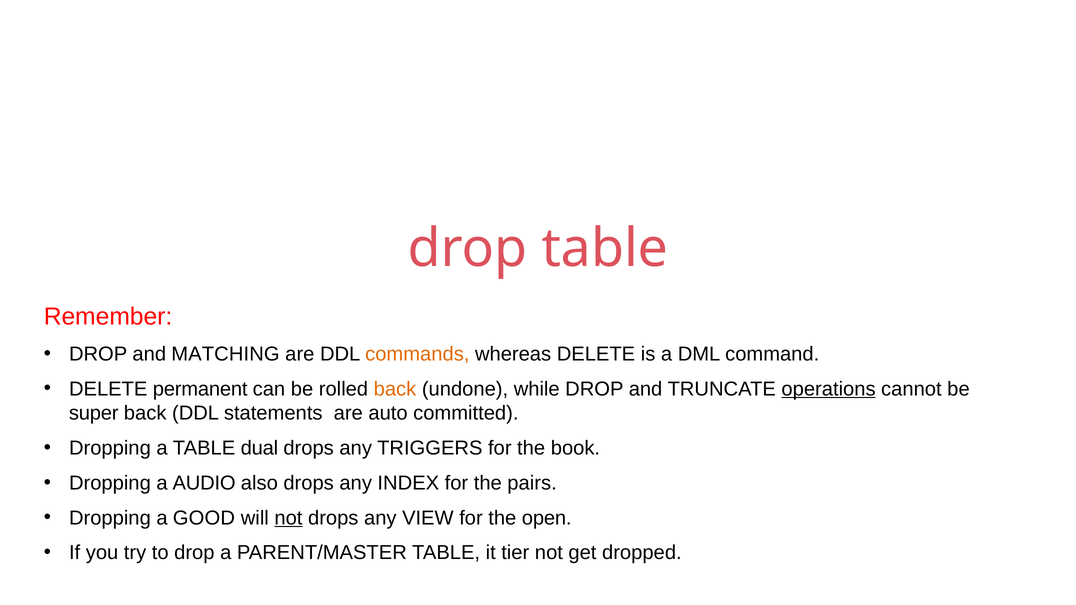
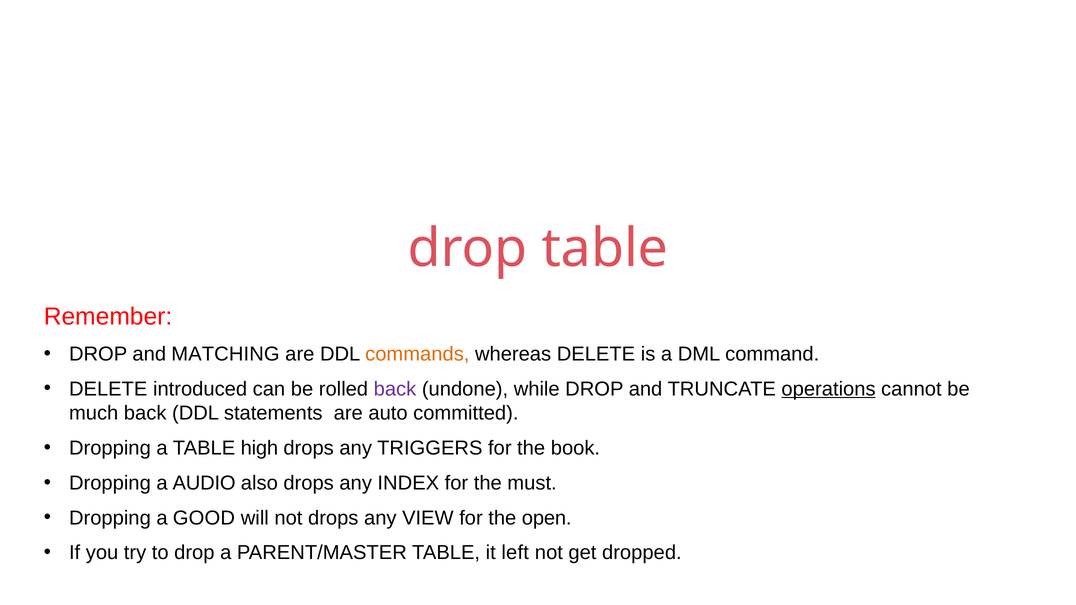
permanent: permanent -> introduced (200, 389)
back colour: orange -> purple (395, 389)
super: super -> much (94, 413)
dual: dual -> high (259, 448)
pairs: pairs -> must (532, 483)
not underline: present -> none (288, 518)
tier: tier -> left (515, 553)
